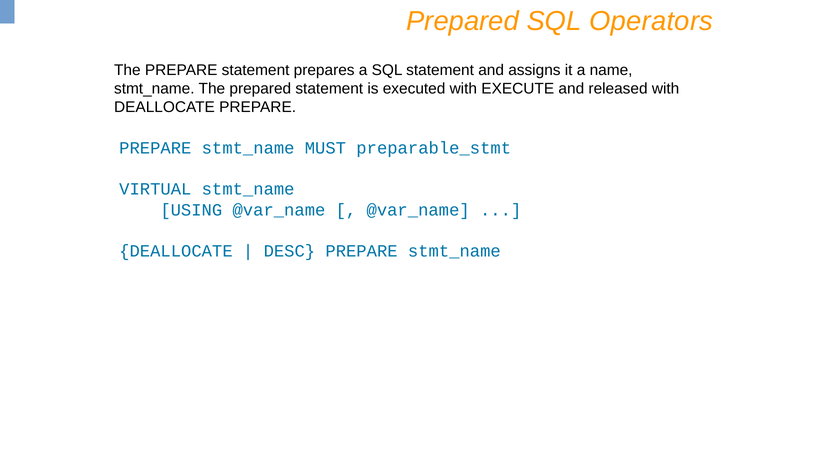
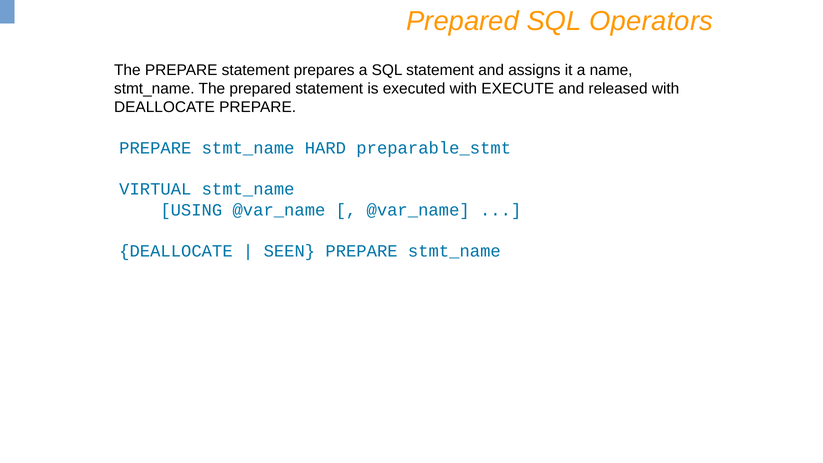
MUST: MUST -> HARD (325, 148)
DESC: DESC -> SEEN (289, 251)
